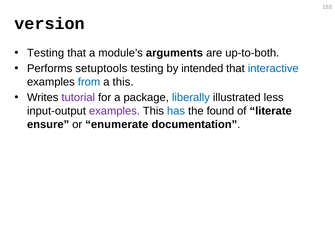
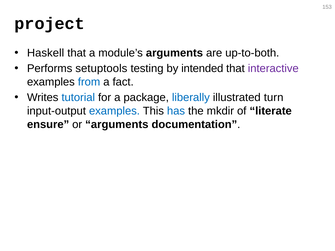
version: version -> project (50, 24)
Testing: Testing -> Haskell (46, 53)
interactive colour: blue -> purple (273, 69)
a this: this -> fact (123, 82)
tutorial colour: purple -> blue (78, 98)
less: less -> turn (274, 98)
examples colour: purple -> blue (114, 111)
found: found -> mkdir (220, 111)
or enumerate: enumerate -> arguments (117, 124)
